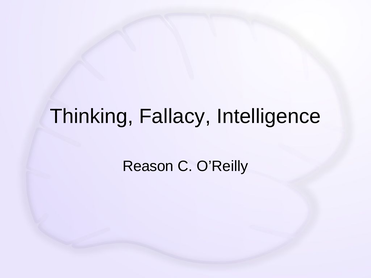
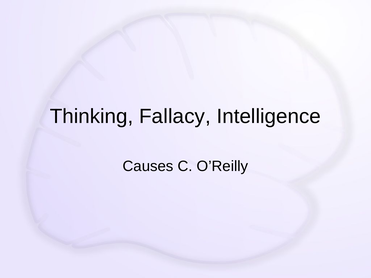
Reason: Reason -> Causes (148, 166)
